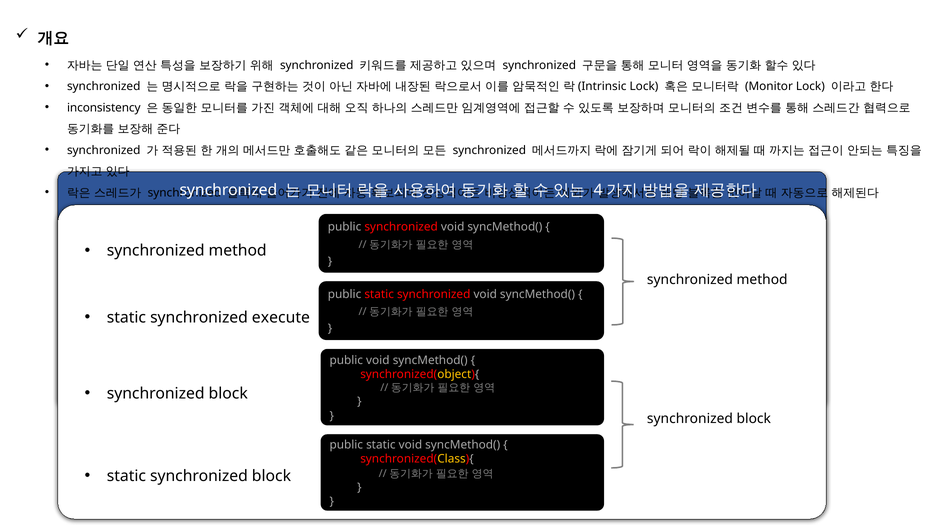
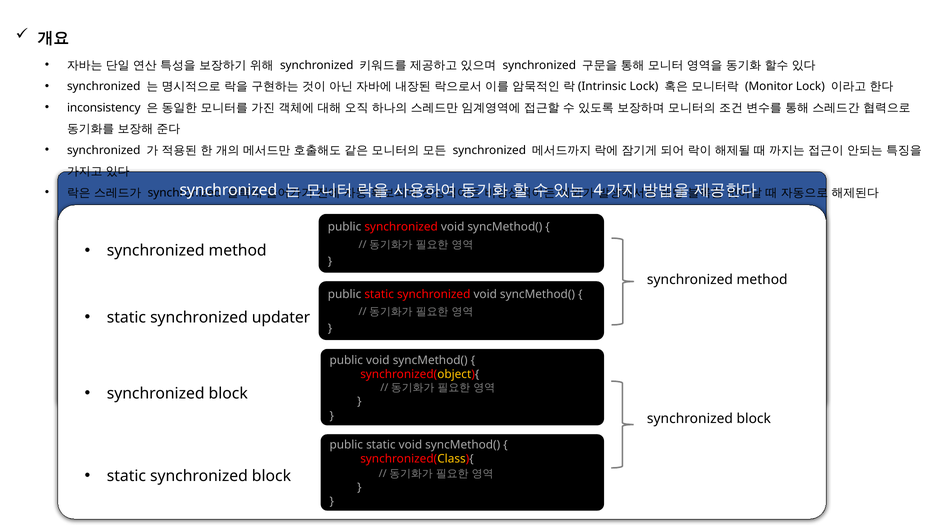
execute: execute -> updater (281, 318)
